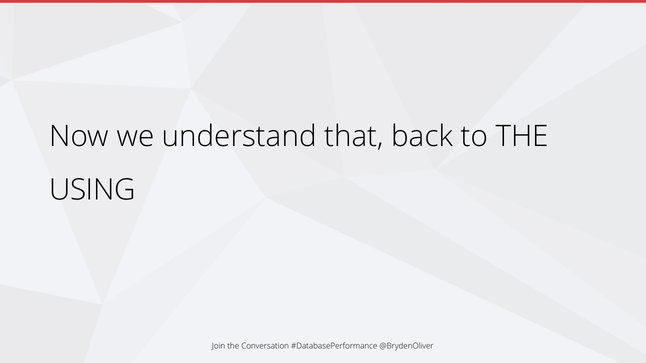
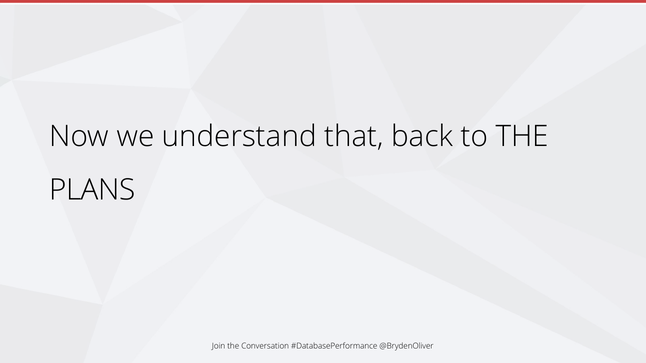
USING: USING -> PLANS (92, 190)
